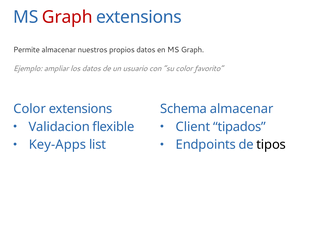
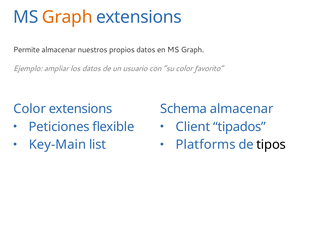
Graph colour: red -> orange (67, 17)
Validacion: Validacion -> Peticiones (59, 127)
Key-Apps: Key-Apps -> Key-Main (57, 145)
Endpoints: Endpoints -> Platforms (206, 145)
